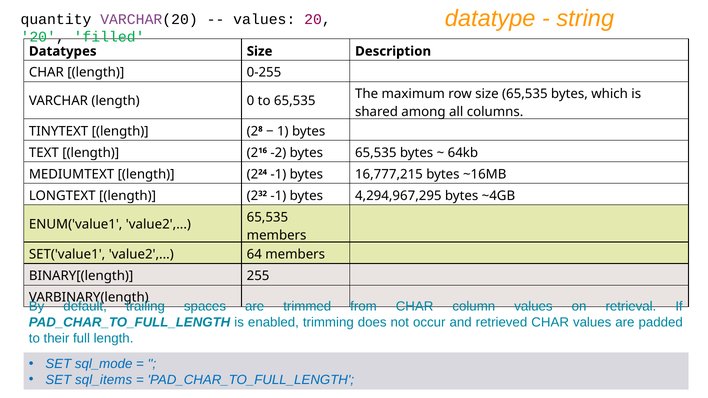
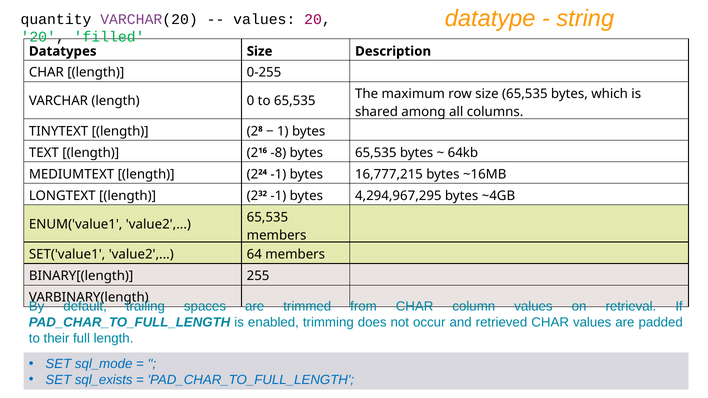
-2: -2 -> -8 (278, 153)
sql_items: sql_items -> sql_exists (104, 380)
